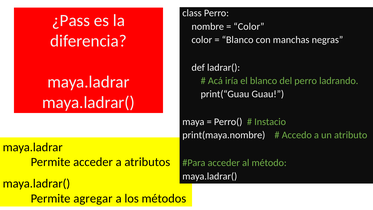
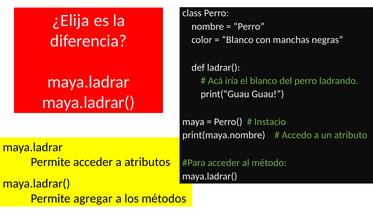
¿Pass: ¿Pass -> ¿Elija (71, 20)
Color: Color -> Perro (249, 26)
